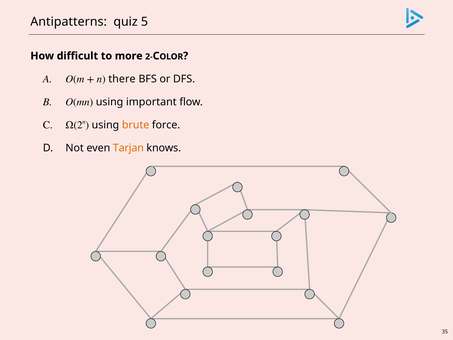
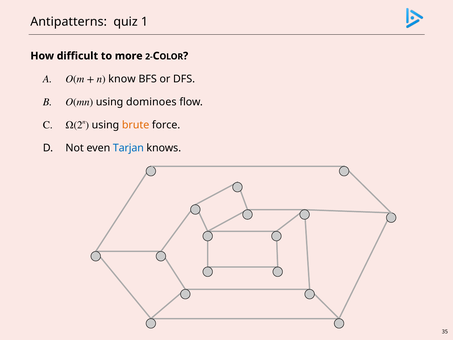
5: 5 -> 1 (144, 22)
there: there -> know (122, 79)
important: important -> dominoes (151, 102)
Tarjan colour: orange -> blue (128, 148)
